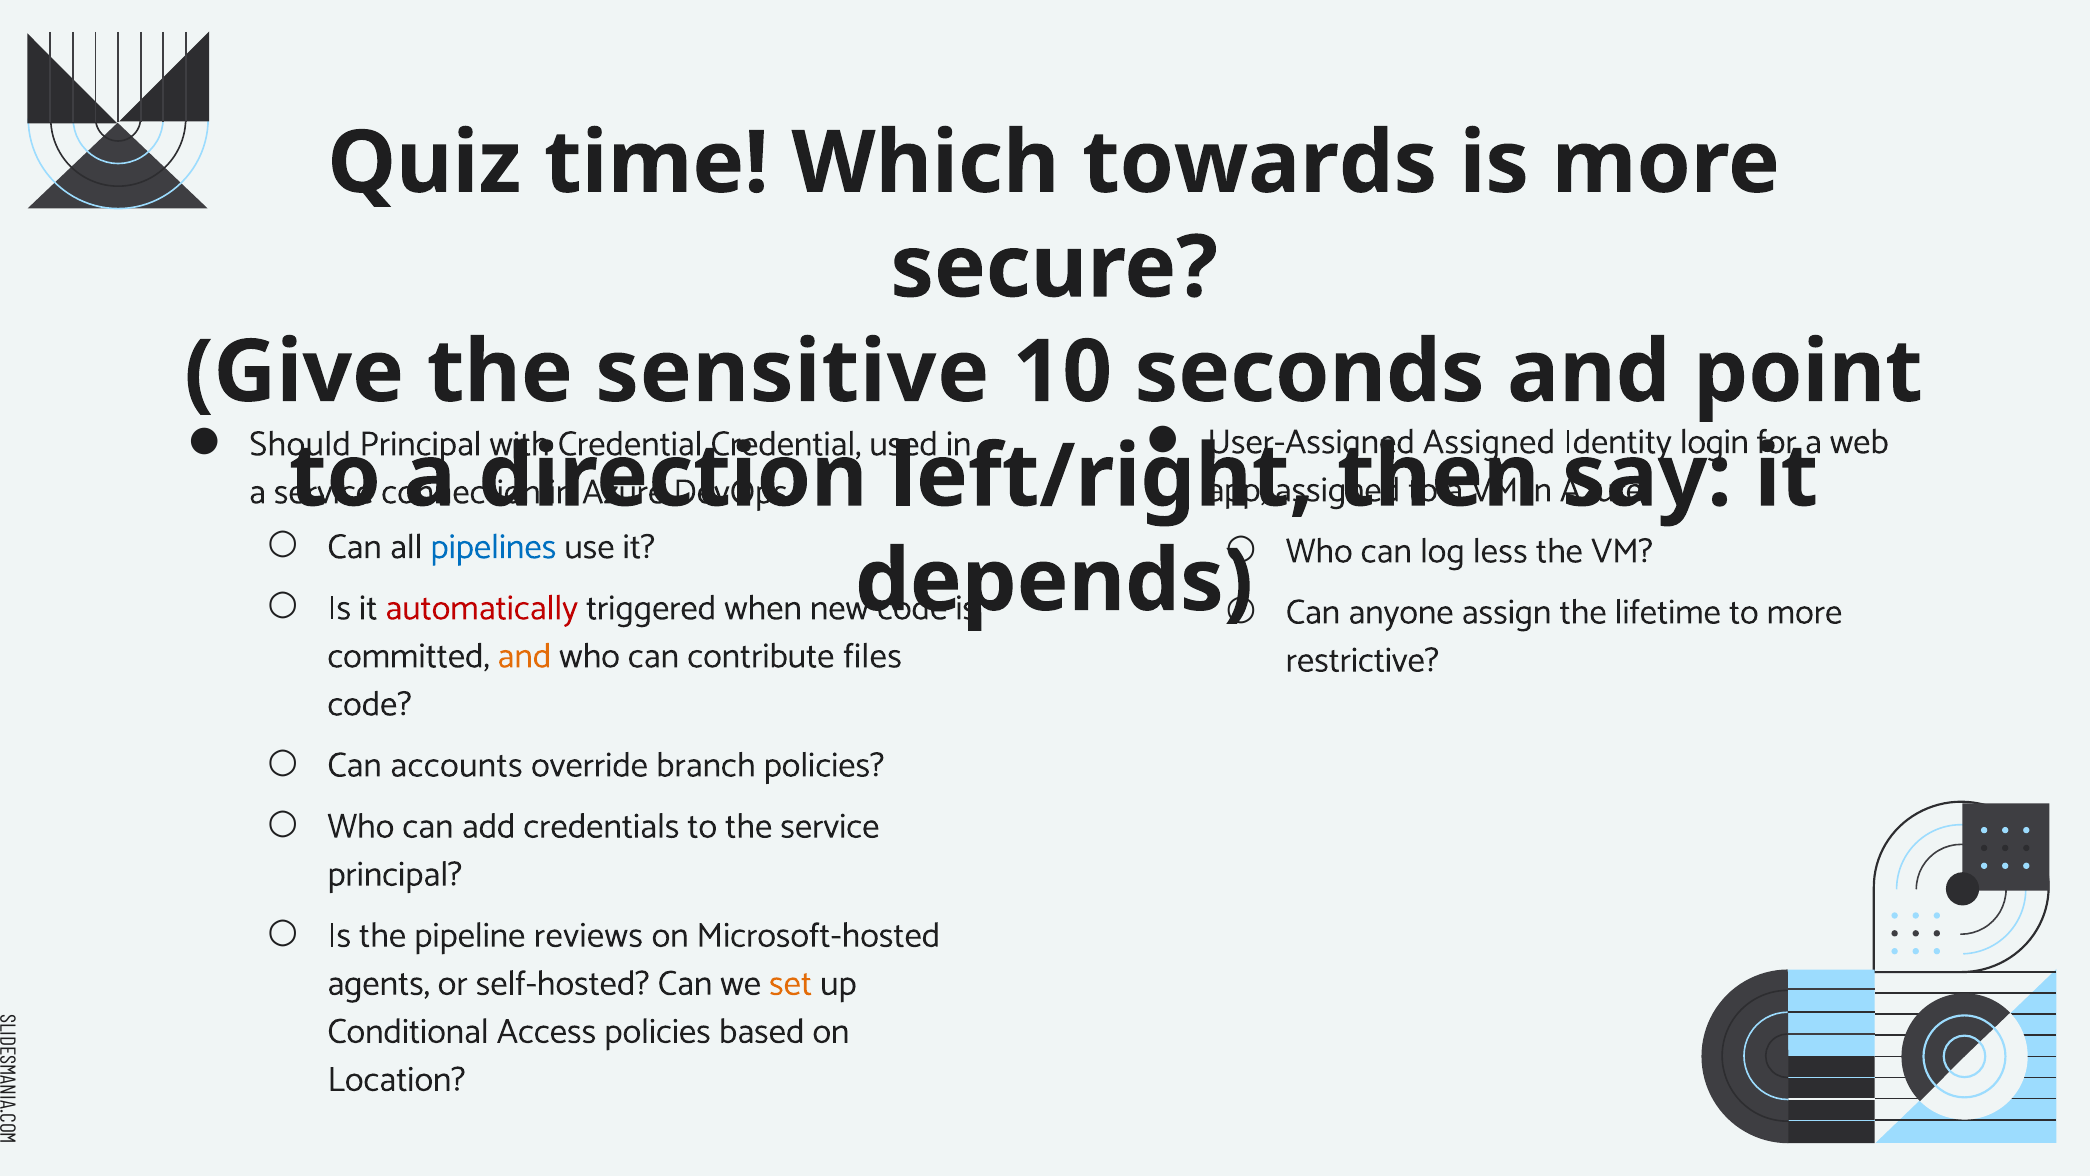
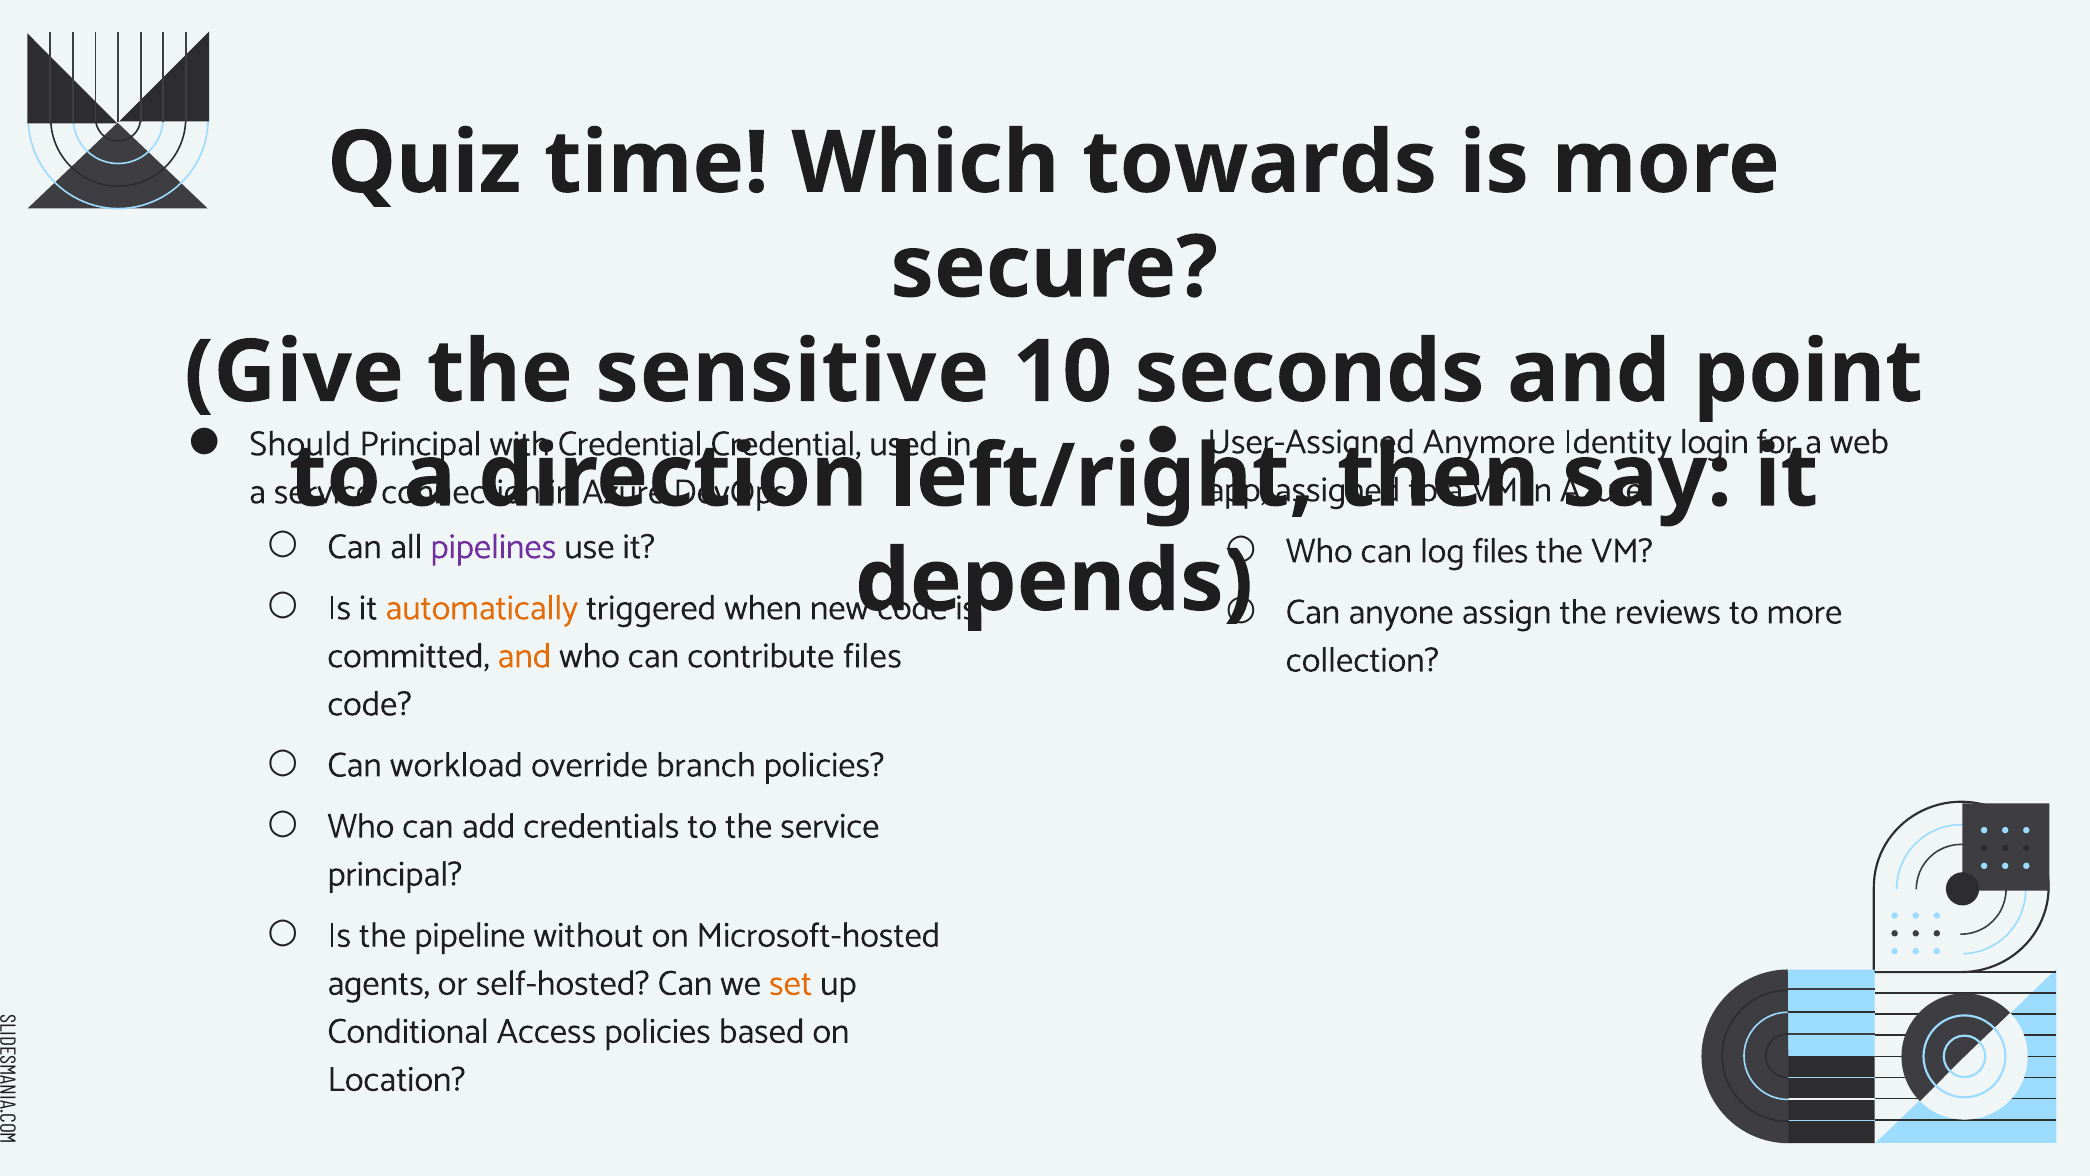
Assigned: Assigned -> Anymore (1489, 442)
pipelines colour: blue -> purple (493, 547)
log less: less -> files (1500, 551)
automatically colour: red -> orange (482, 608)
lifetime: lifetime -> reviews (1668, 612)
restrictive: restrictive -> collection (1362, 660)
accounts: accounts -> workload (456, 765)
reviews: reviews -> without (588, 935)
